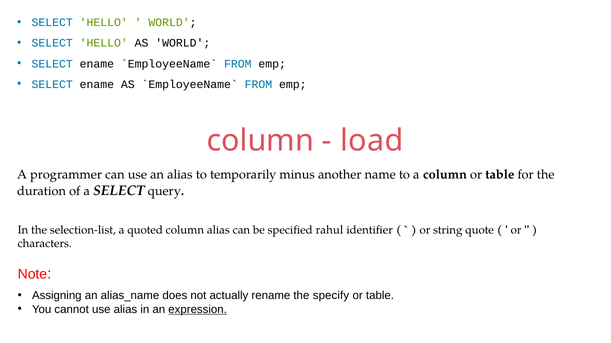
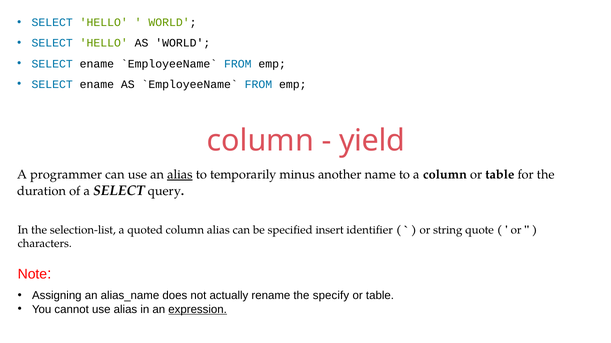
load: load -> yield (372, 141)
alias underline: none -> present (180, 175)
rahul: rahul -> insert (330, 230)
